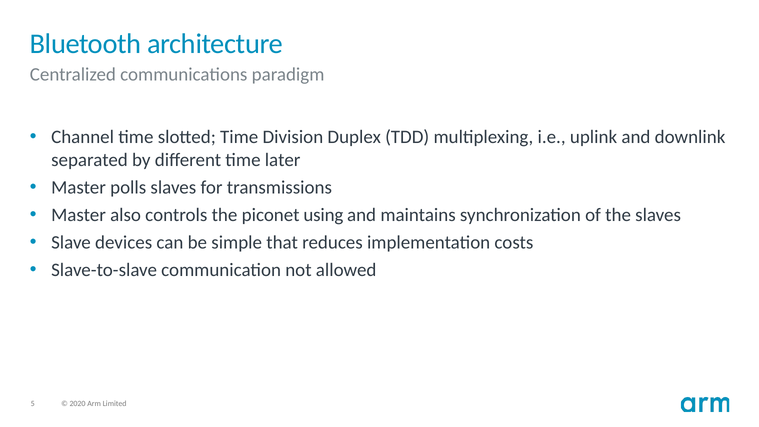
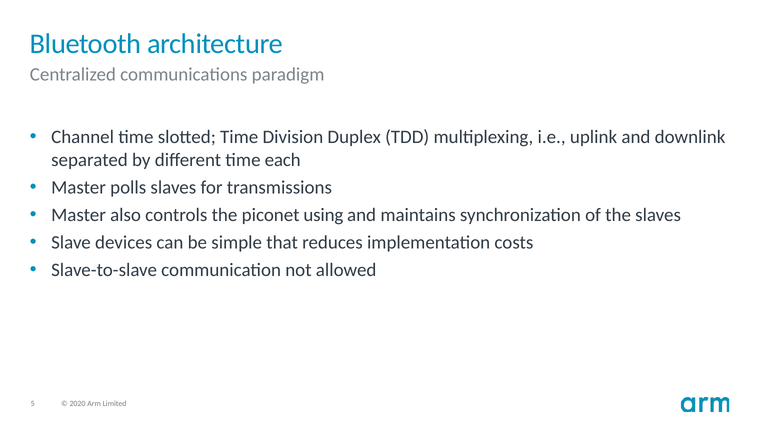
later: later -> each (283, 160)
